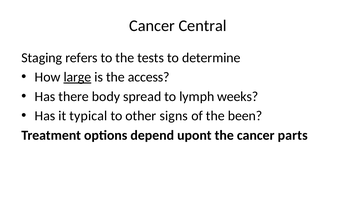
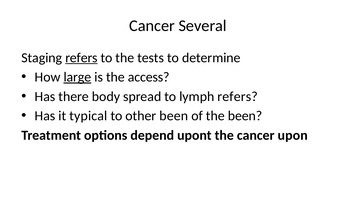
Central: Central -> Several (203, 26)
refers underline: none -> present (81, 58)
lymph weeks: weeks -> refers (238, 97)
other signs: signs -> been (174, 116)
parts: parts -> upon (293, 135)
